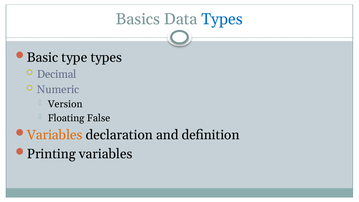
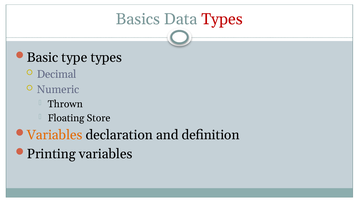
Types colour: blue -> red (222, 19)
Version: Version -> Thrown (65, 104)
False: False -> Store (99, 118)
